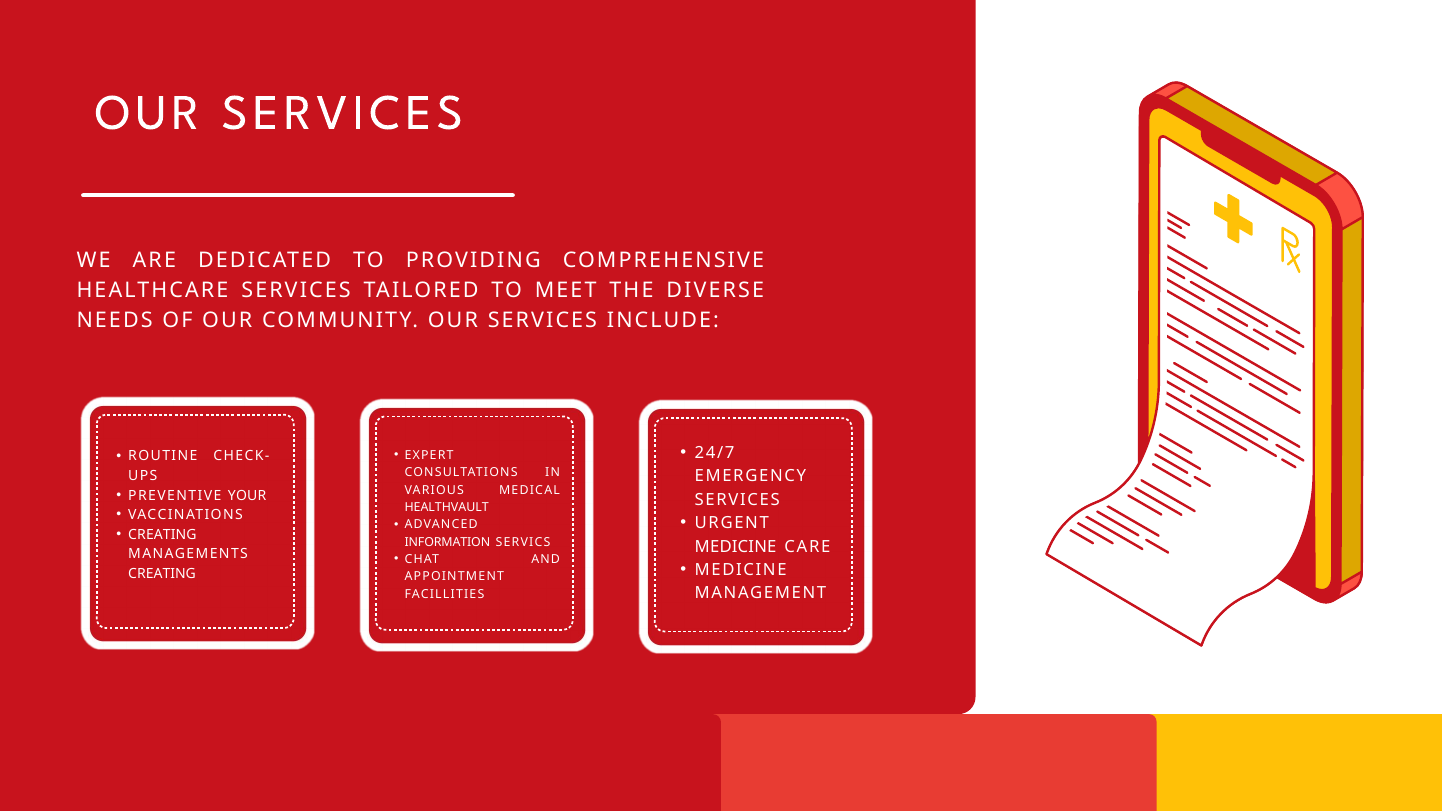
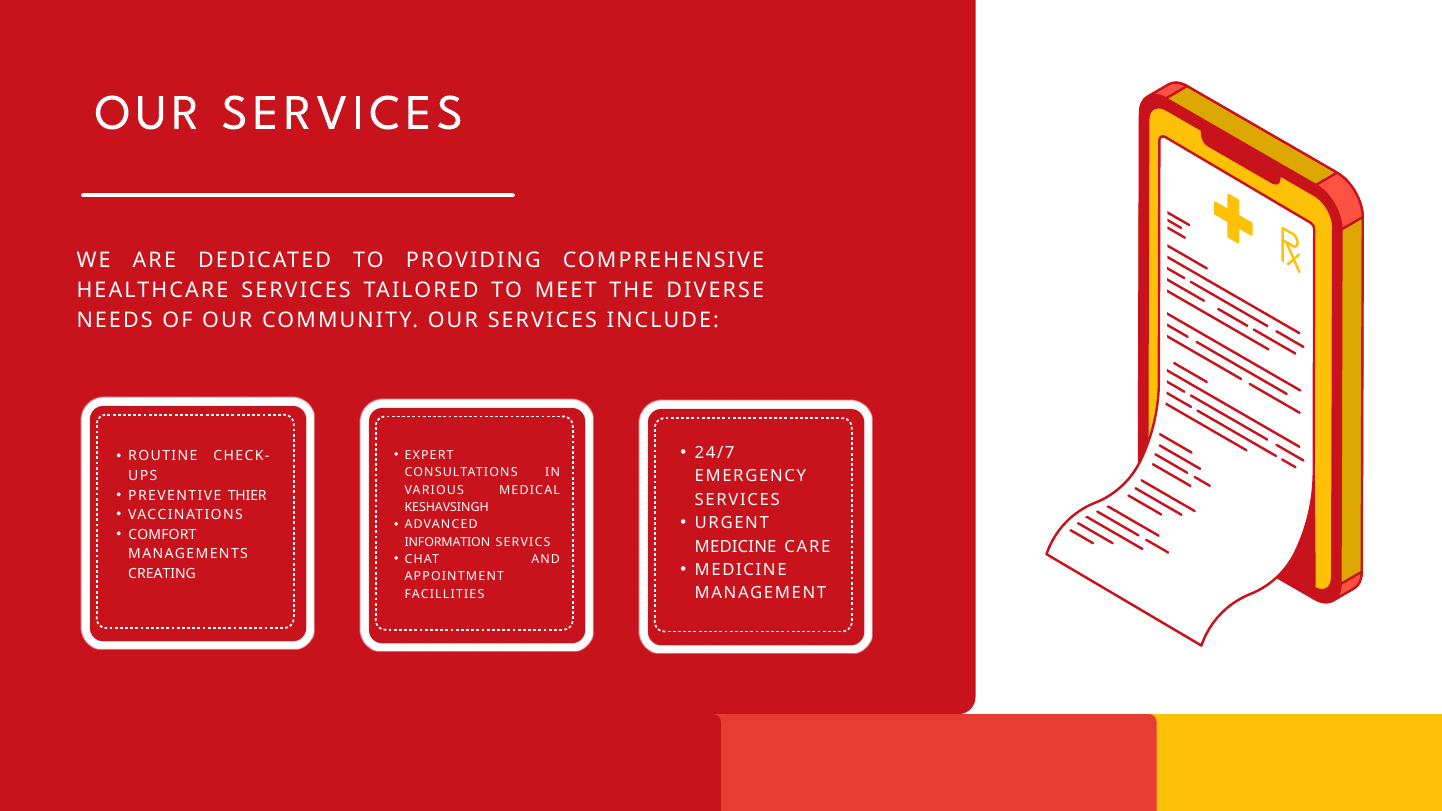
YOUR: YOUR -> THIER (247, 495)
HEALTHVAULT: HEALTHVAULT -> KESHAVSINGH (447, 508)
CREATING: CREATING -> COMFORT (162, 535)
